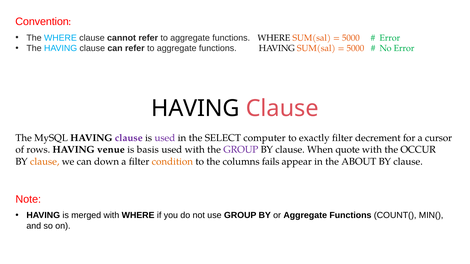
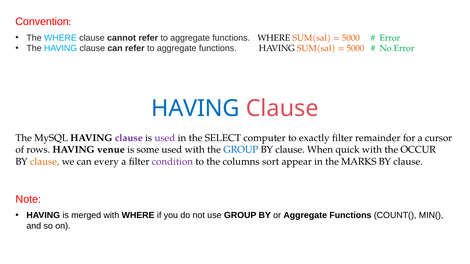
HAVING colour: black -> blue (195, 109)
decrement: decrement -> remainder (378, 138)
basis: basis -> some (148, 150)
GROUP colour: purple -> blue (241, 150)
quote: quote -> quick (347, 150)
down: down -> every (107, 162)
condition colour: orange -> purple (172, 162)
fails: fails -> sort (271, 162)
ABOUT: ABOUT -> MARKS (359, 162)
